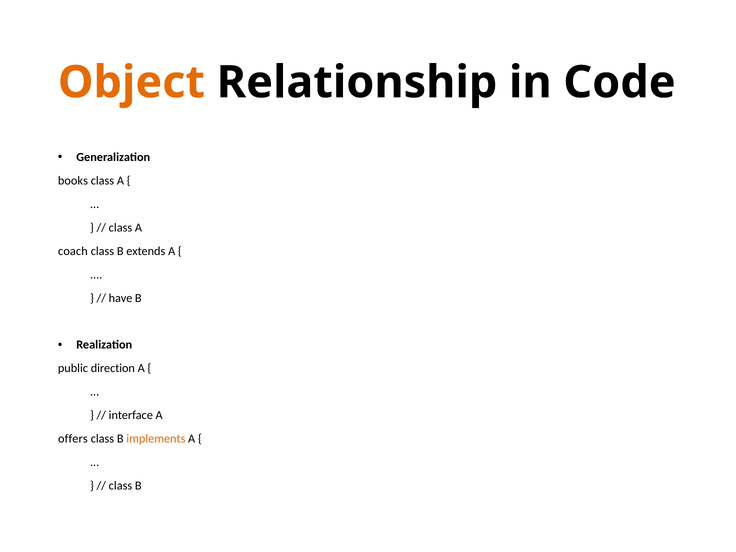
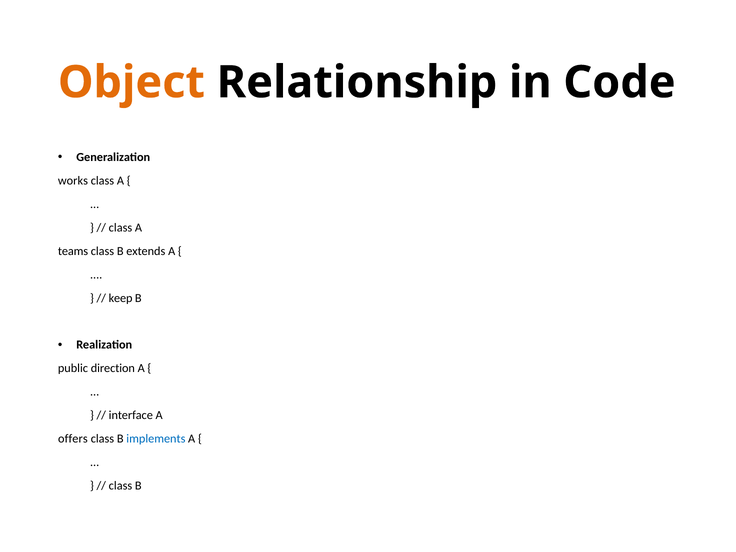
books: books -> works (73, 181)
coach: coach -> teams (73, 251)
have: have -> keep (121, 298)
implements colour: orange -> blue (156, 439)
